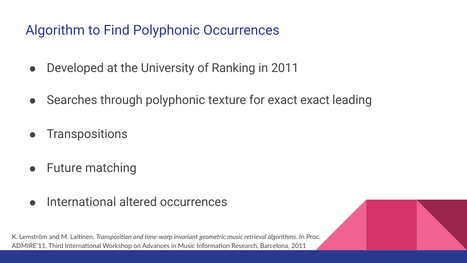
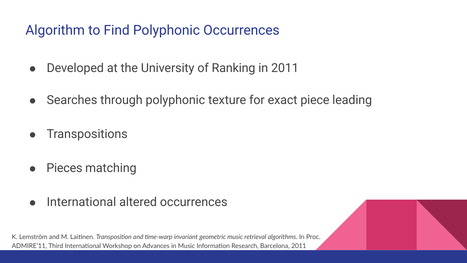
exact exact: exact -> piece (315, 100)
Future: Future -> Pieces (64, 168)
